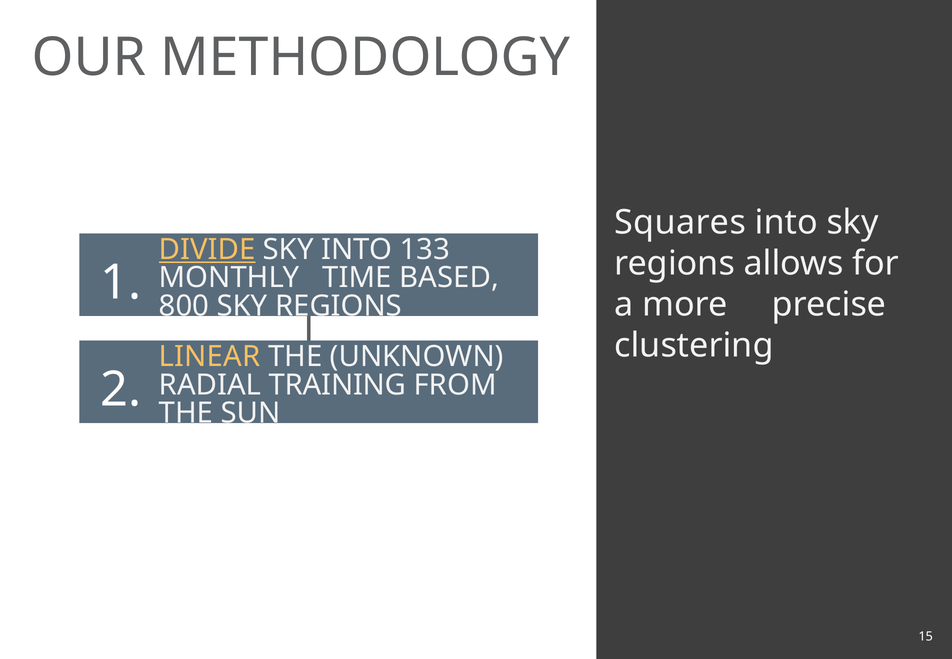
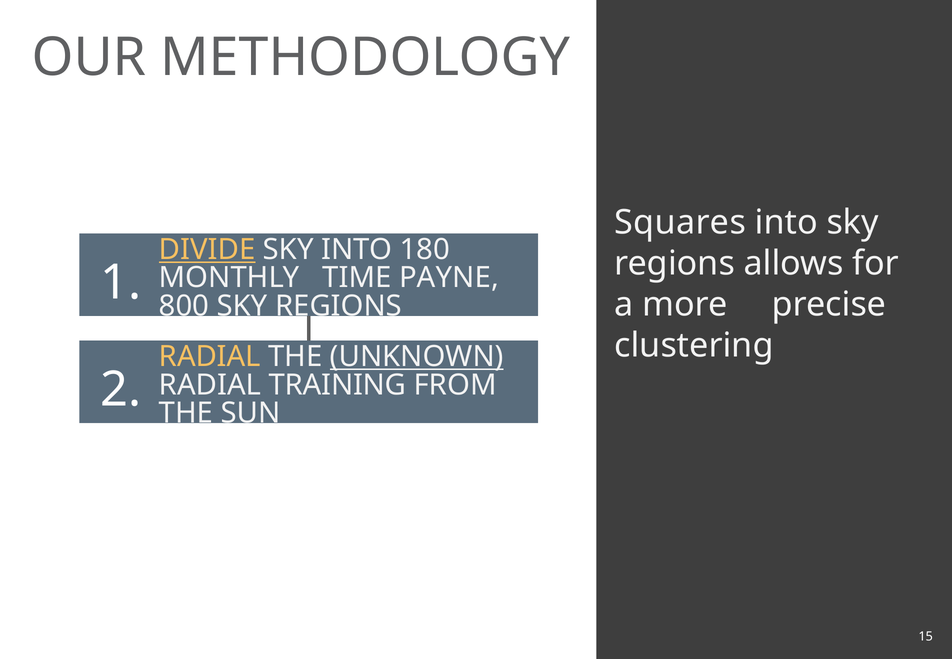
133: 133 -> 180 (425, 250)
BASED: BASED -> PAYNE (449, 278)
LINEAR: LINEAR -> RADIAL (210, 357)
UNKNOWN underline: none -> present (417, 357)
